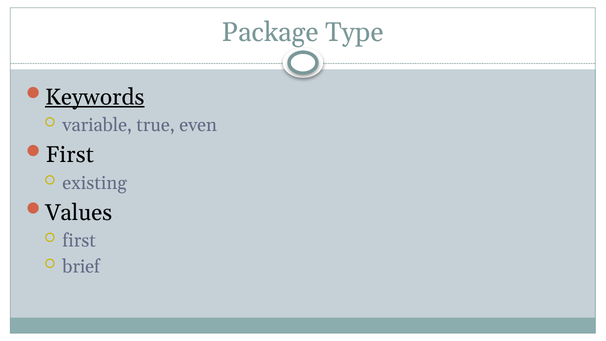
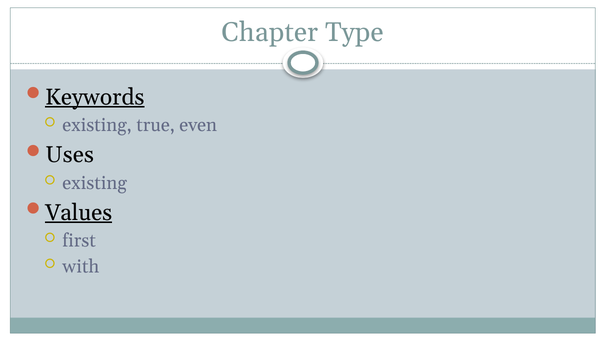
Package: Package -> Chapter (270, 32)
variable: variable -> existing (97, 125)
First: First -> Uses (70, 155)
Values underline: none -> present (79, 212)
brief: brief -> with (81, 266)
